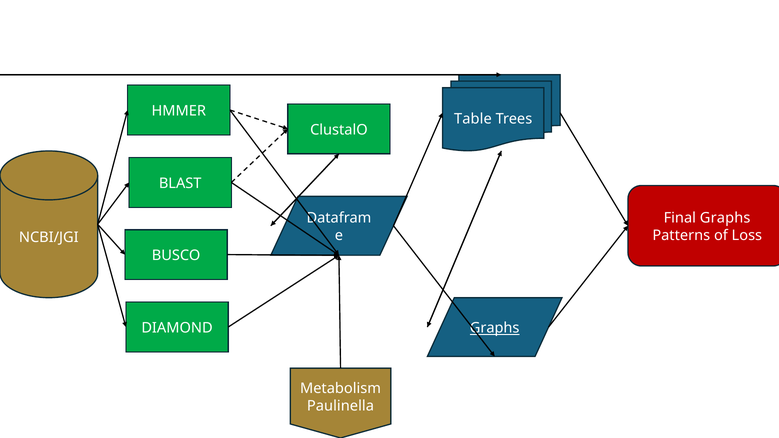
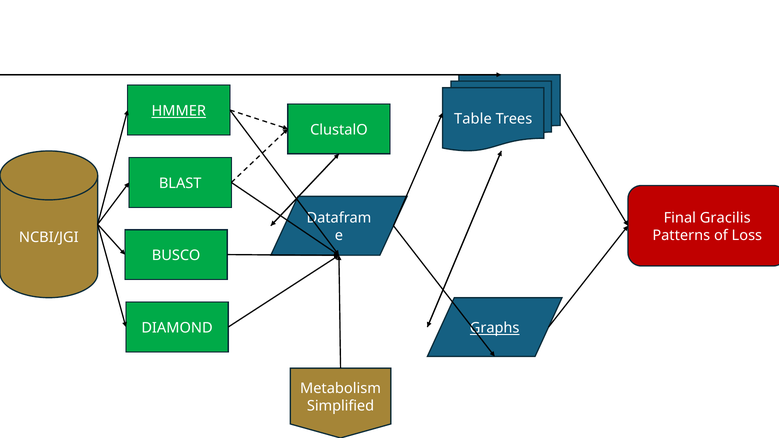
HMMER underline: none -> present (179, 111)
Final Graphs: Graphs -> Gracilis (725, 218)
Paulinella: Paulinella -> Simplified (341, 406)
